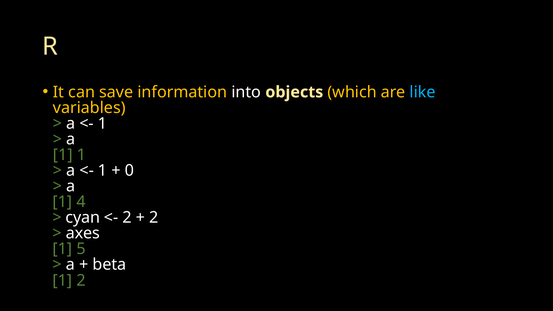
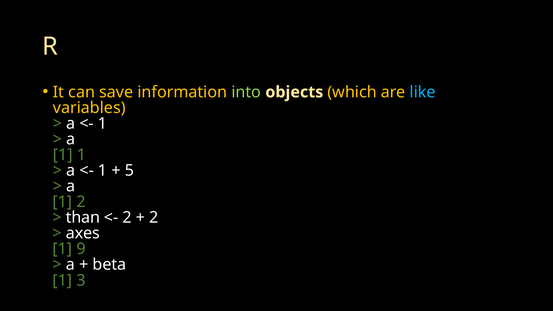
into colour: white -> light green (246, 92)
0: 0 -> 5 (129, 171)
1 4: 4 -> 2 (81, 202)
cyan: cyan -> than (83, 218)
5: 5 -> 9 (81, 249)
1 2: 2 -> 3 (81, 280)
